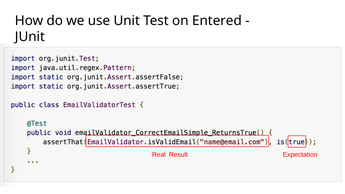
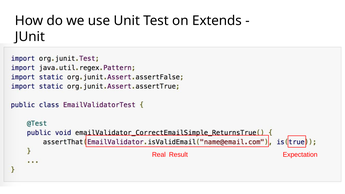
Entered: Entered -> Extends (217, 21)
